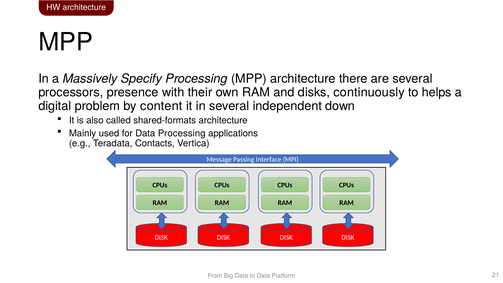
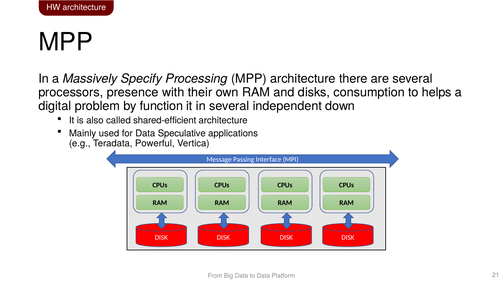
continuously: continuously -> consumption (369, 92)
content: content -> function (161, 106)
shared-formats: shared-formats -> shared-efficient (165, 120)
Data Processing: Processing -> Speculative (182, 133)
Contacts: Contacts -> Powerful (155, 143)
